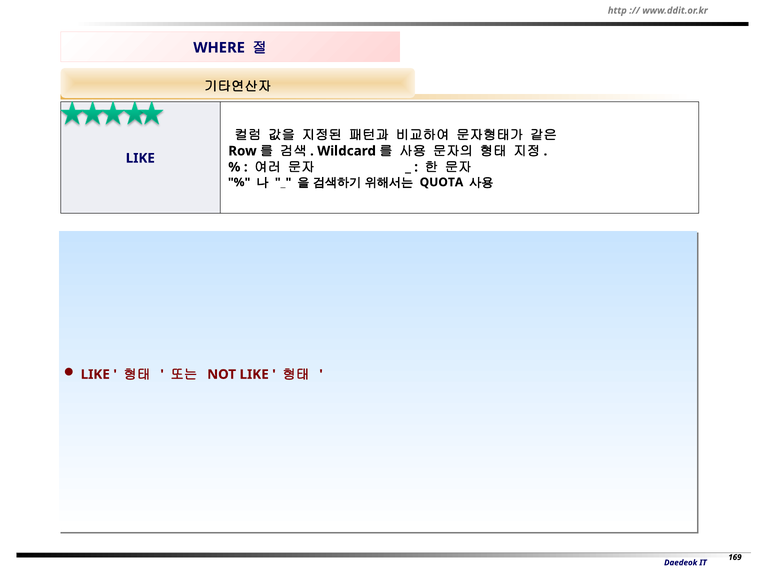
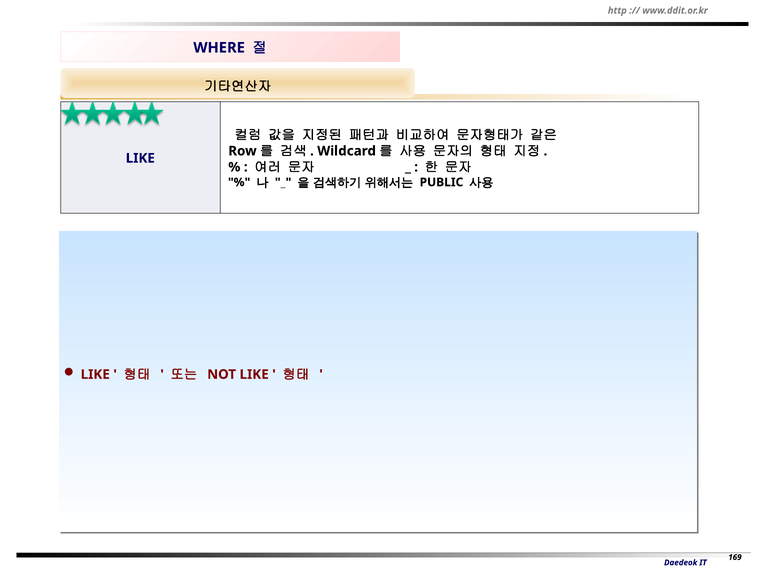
QUOTA: QUOTA -> PUBLIC (441, 182)
